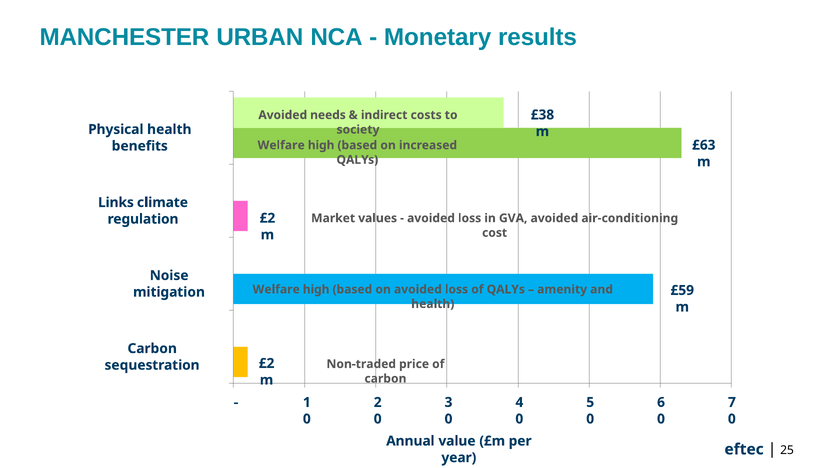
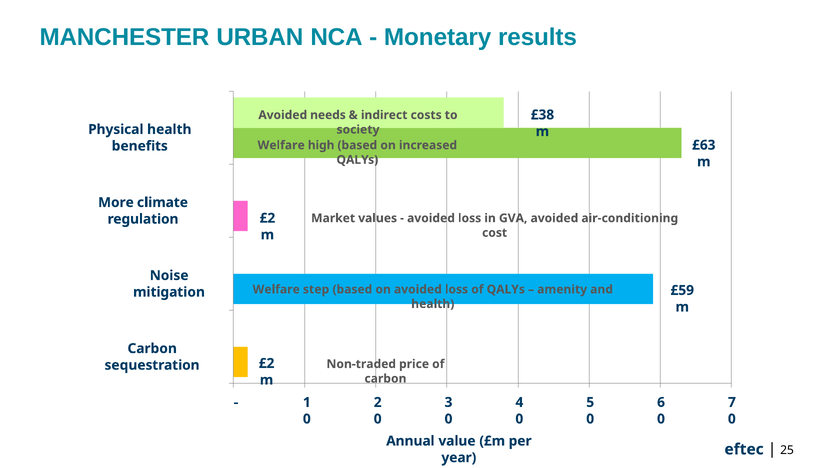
Links: Links -> More (116, 202)
high: high -> step (316, 289)
